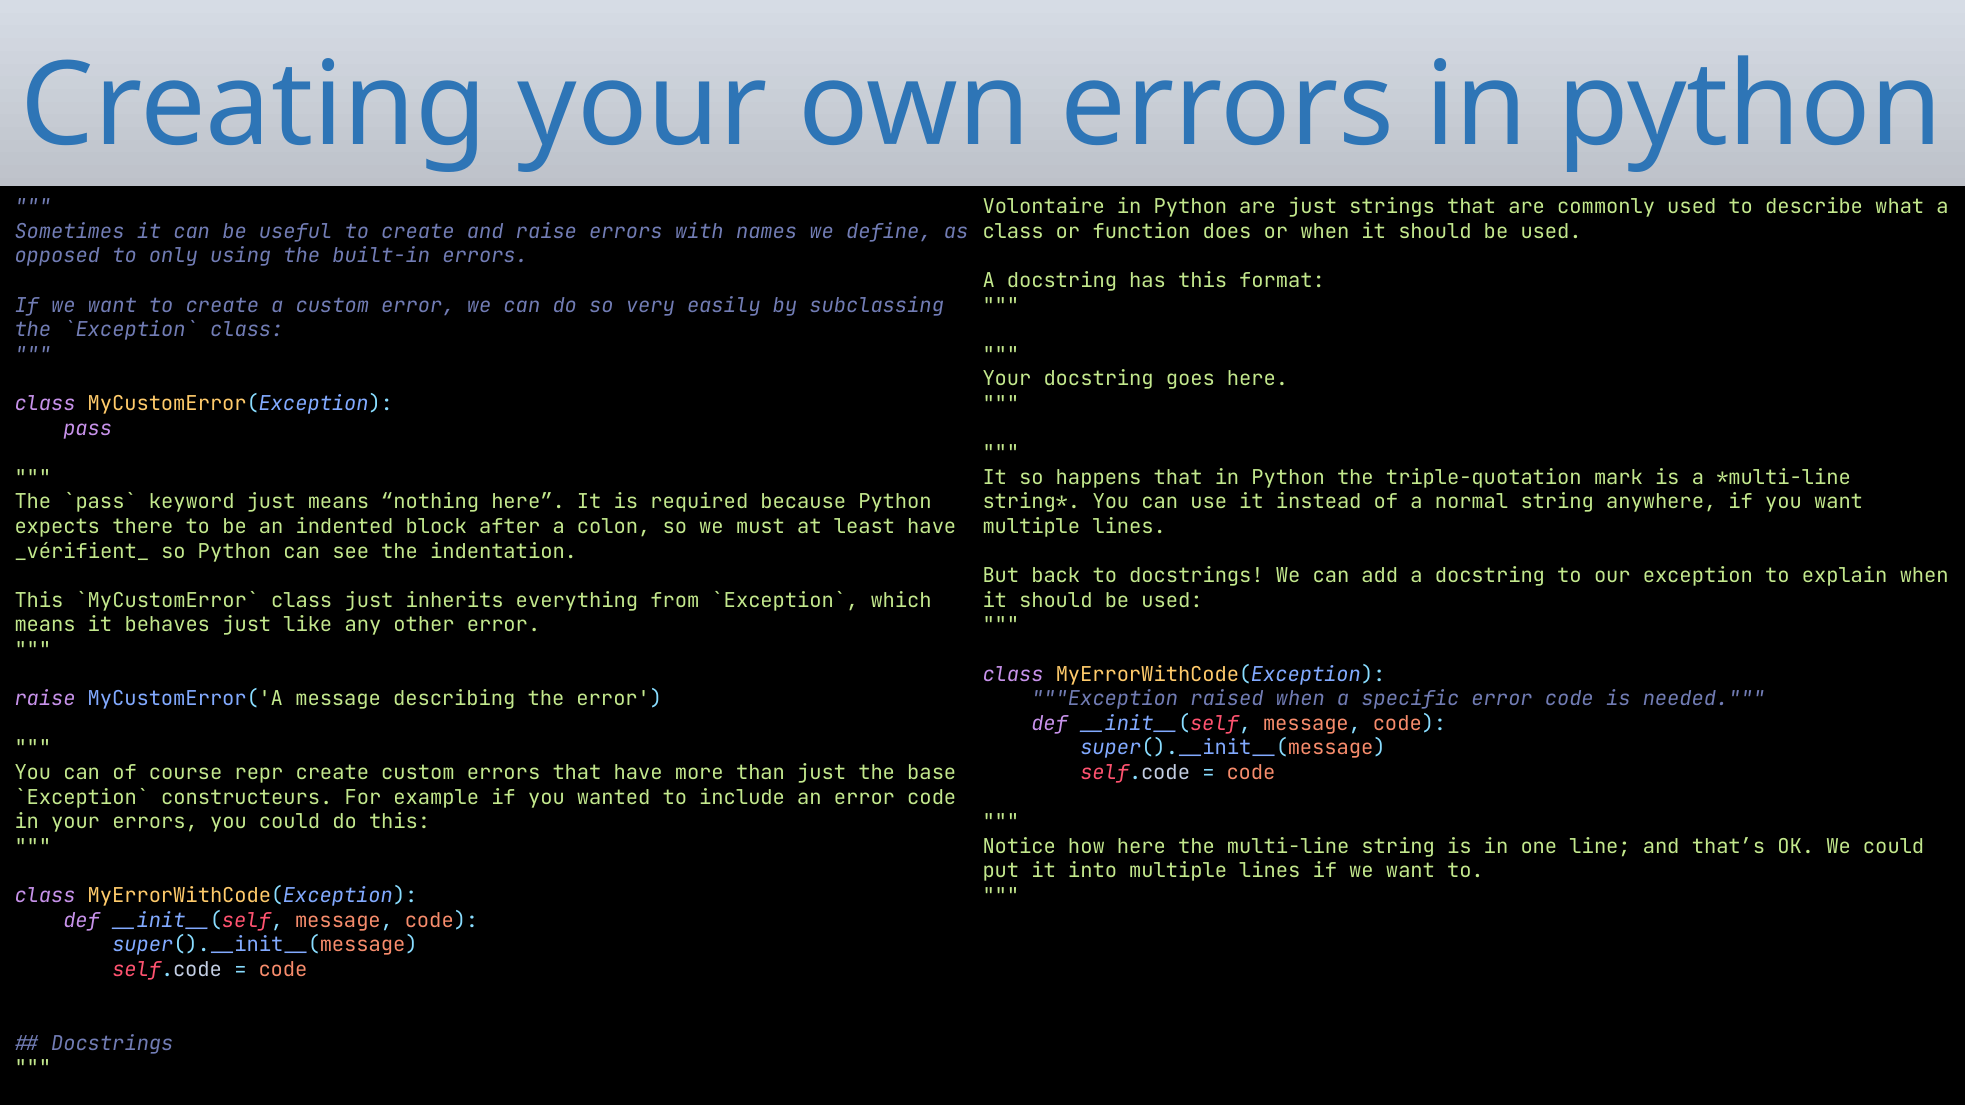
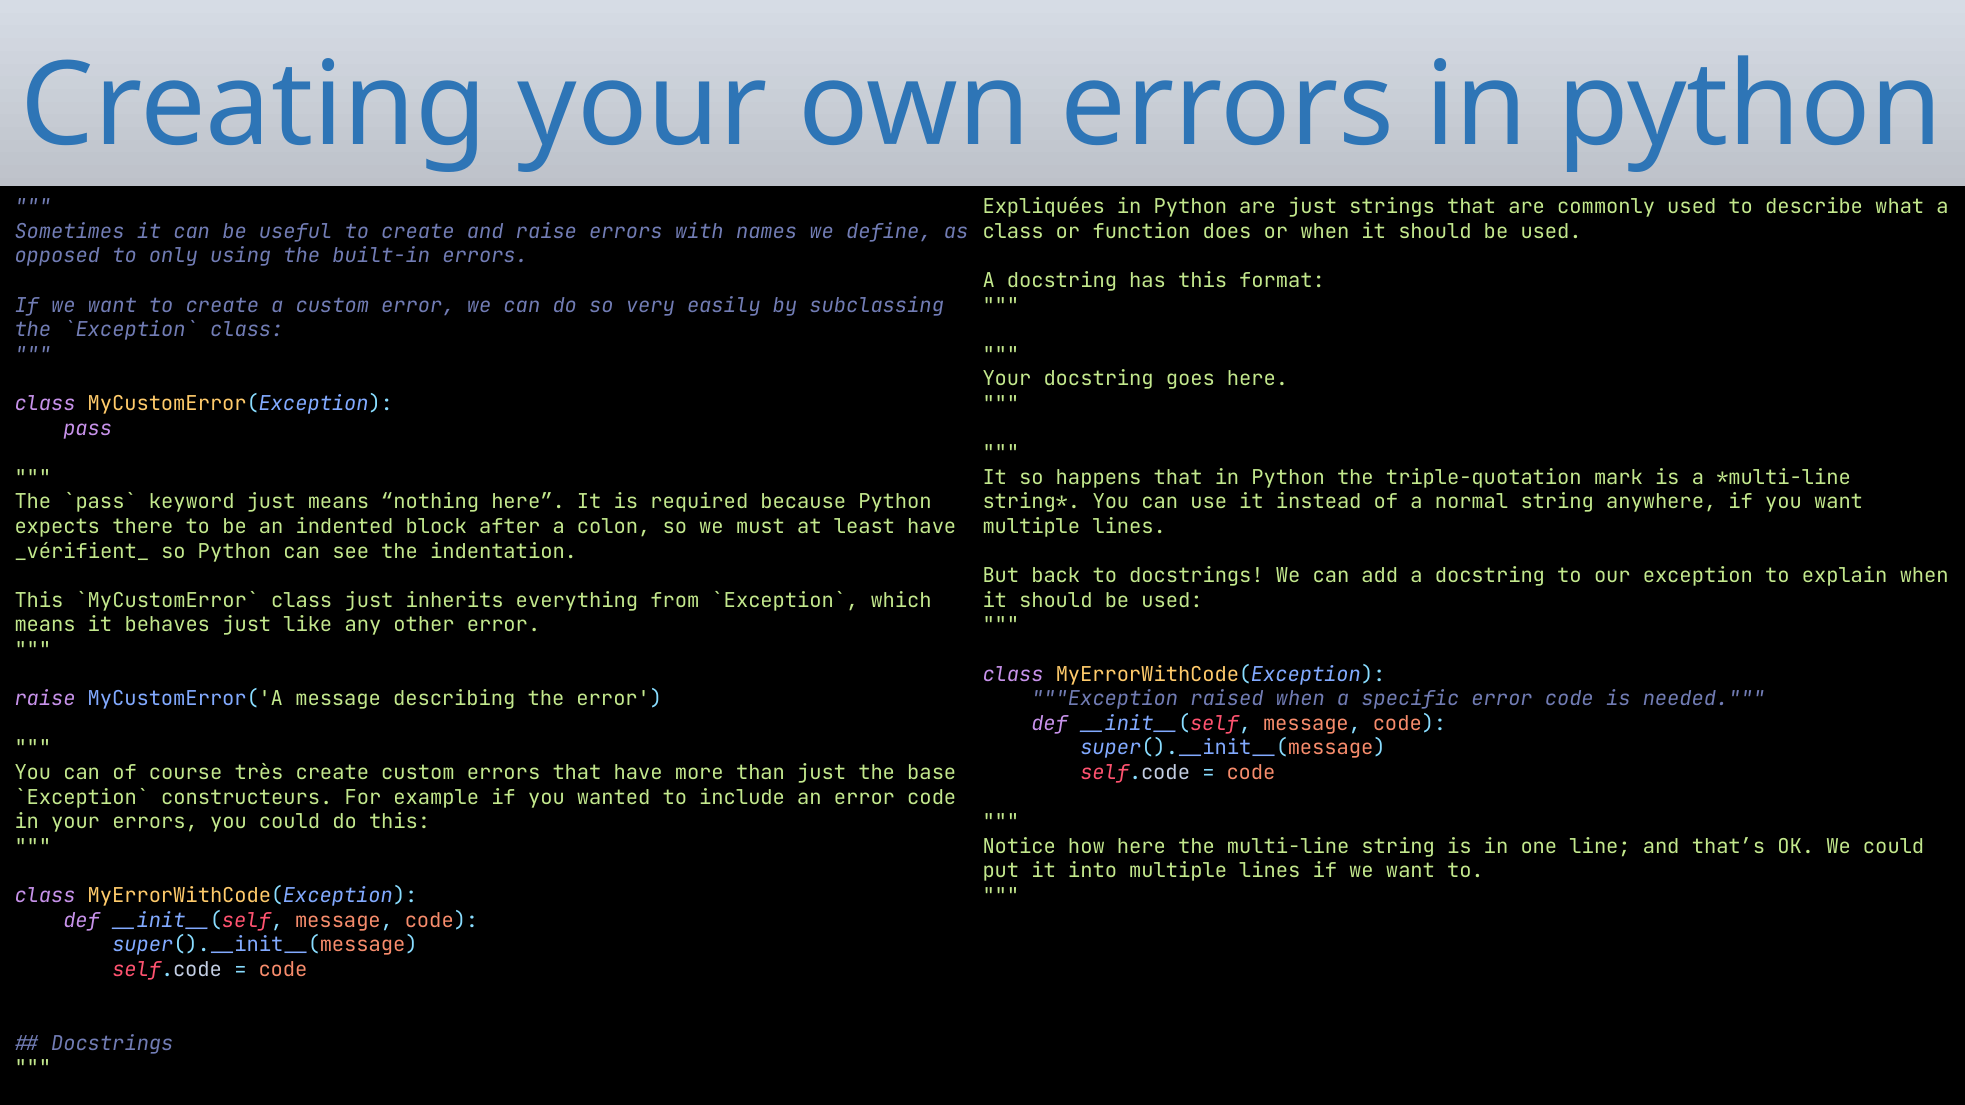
Volontaire: Volontaire -> Expliquées (1044, 207)
repr: repr -> très (259, 773)
